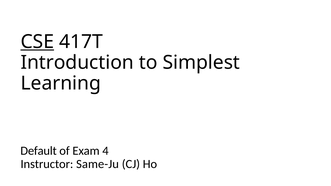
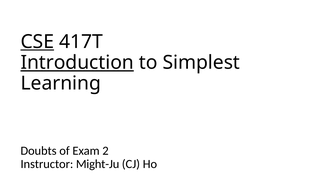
Introduction underline: none -> present (77, 63)
Default: Default -> Doubts (39, 151)
4: 4 -> 2 (105, 151)
Same-Ju: Same-Ju -> Might-Ju (98, 164)
